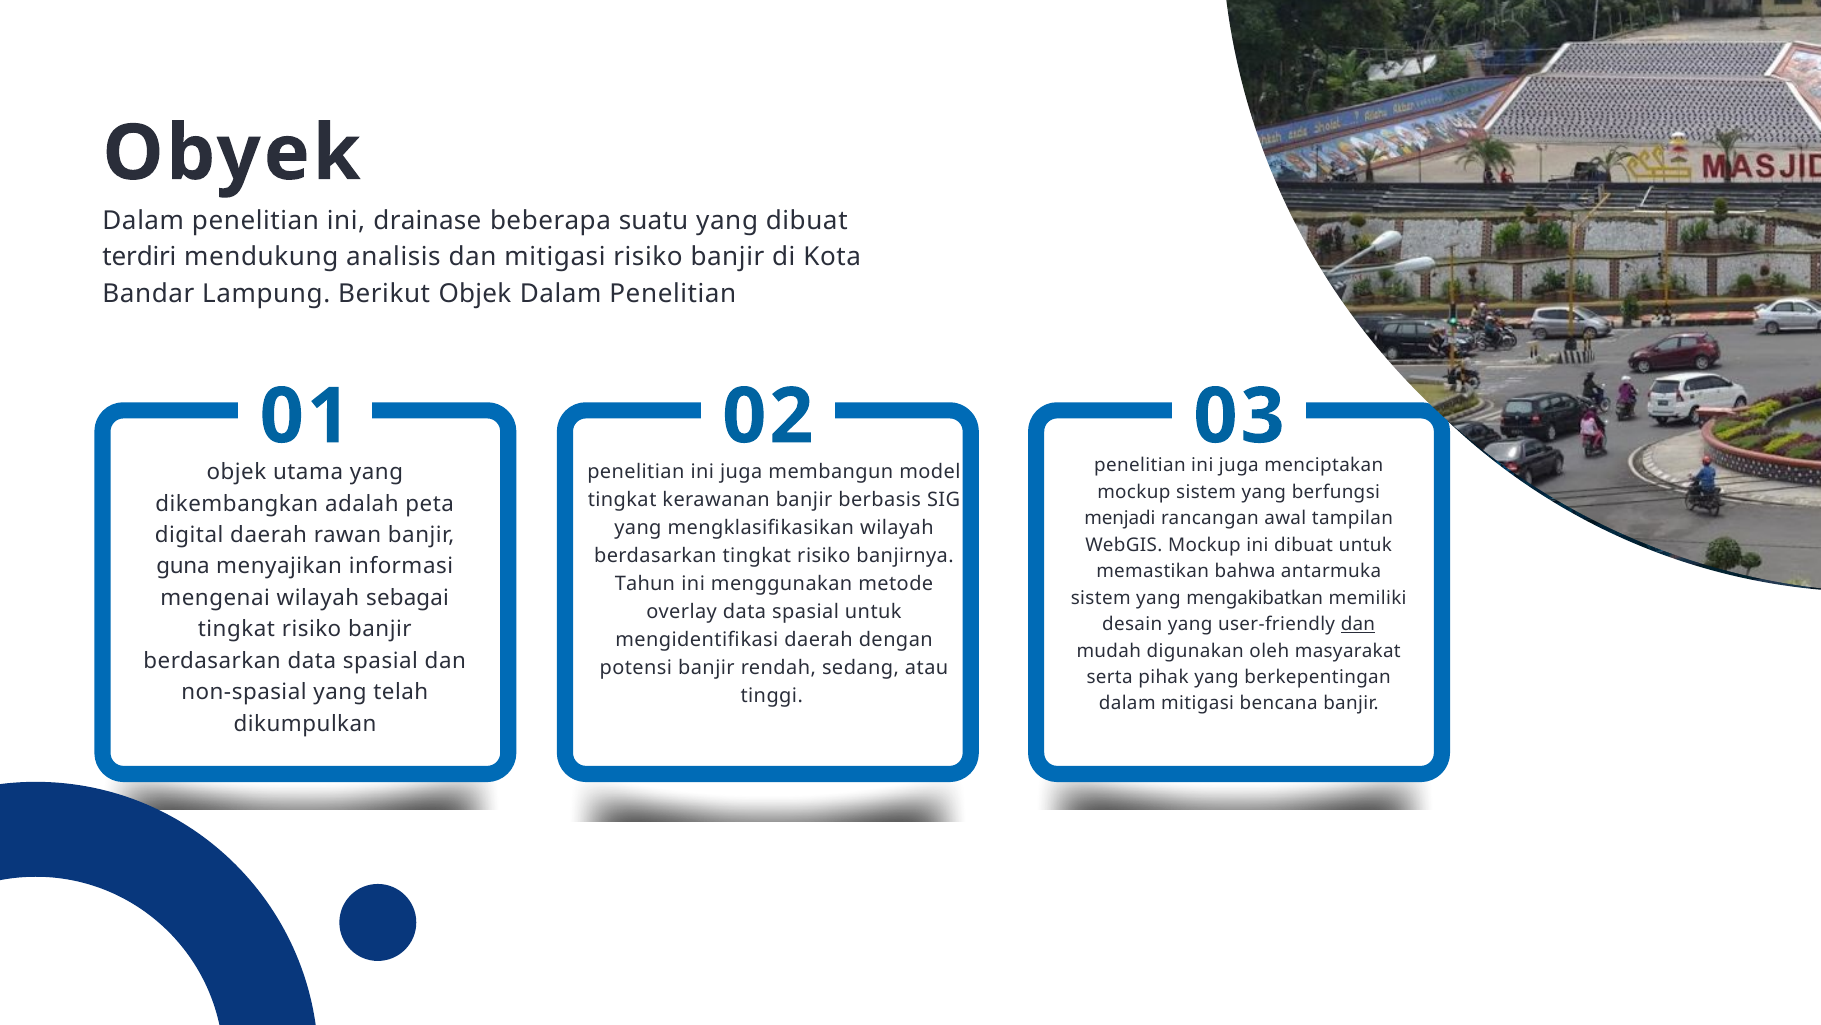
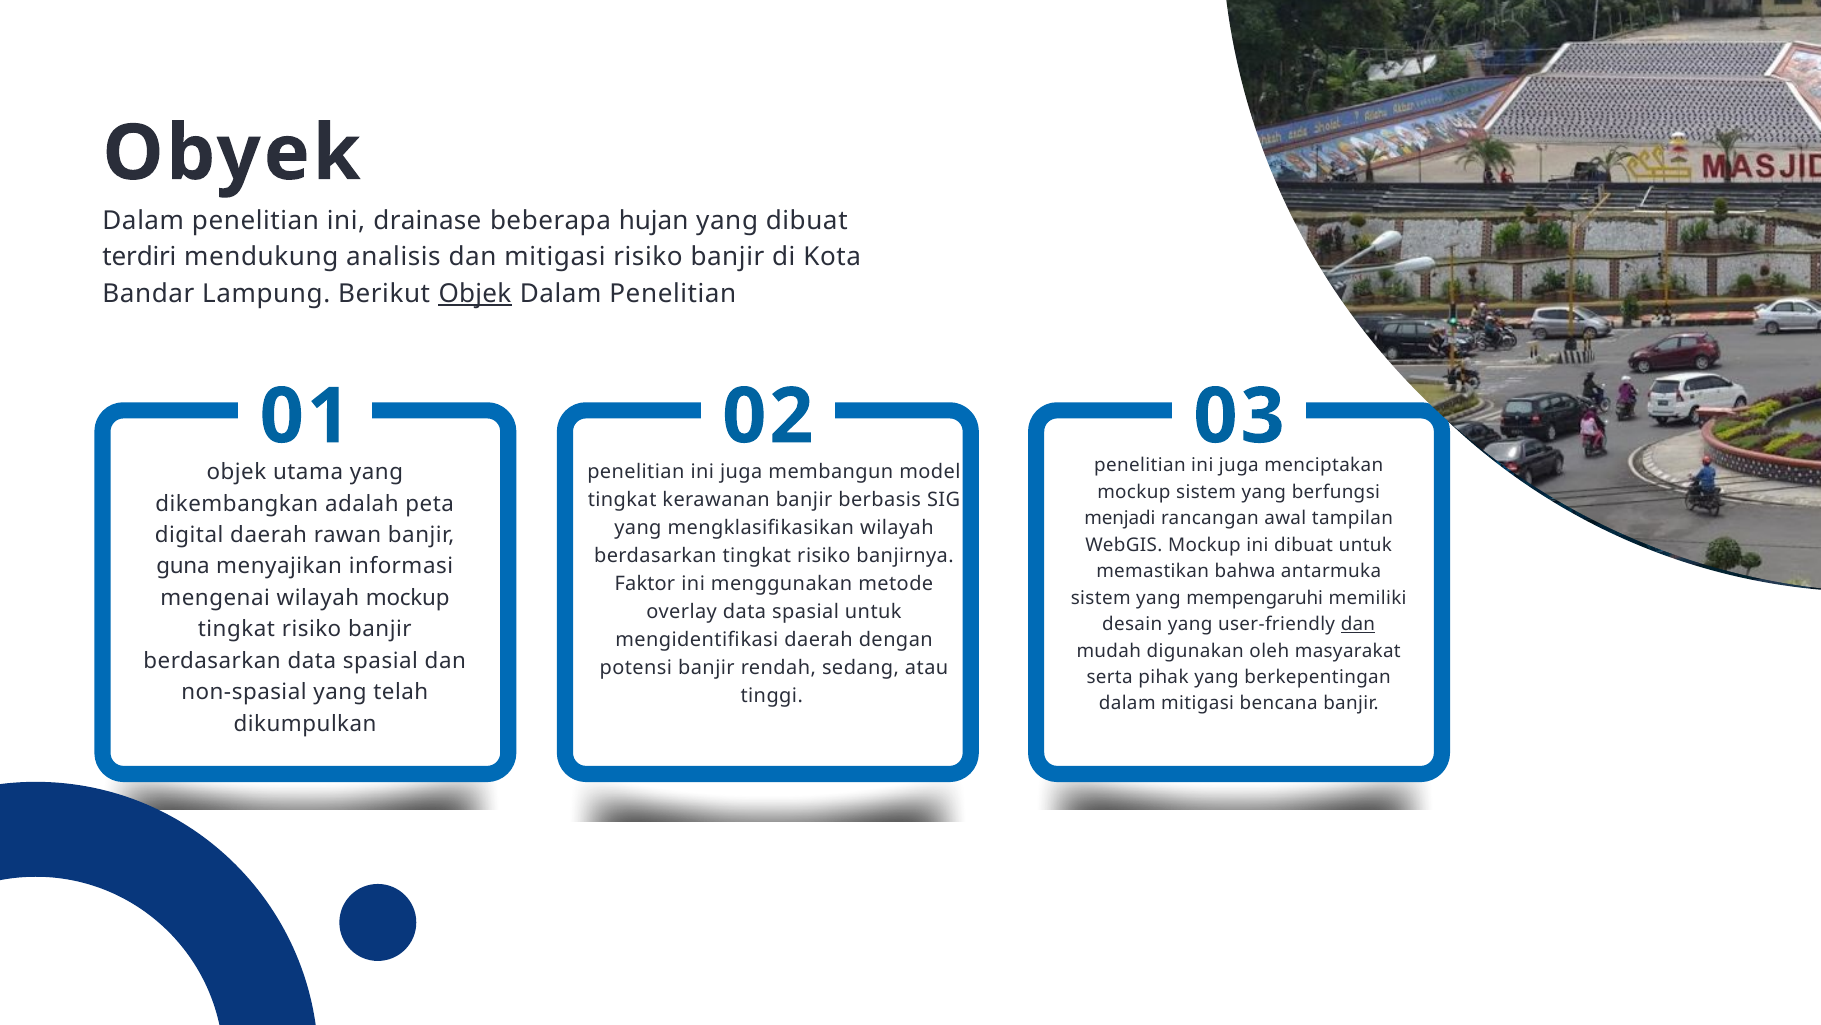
suatu: suatu -> hujan (654, 220)
Objek underline: none -> present (475, 293)
Tahun: Tahun -> Faktor (645, 583)
wilayah sebagai: sebagai -> mockup (408, 598)
mengakibatkan: mengakibatkan -> mempengaruhi (1255, 597)
